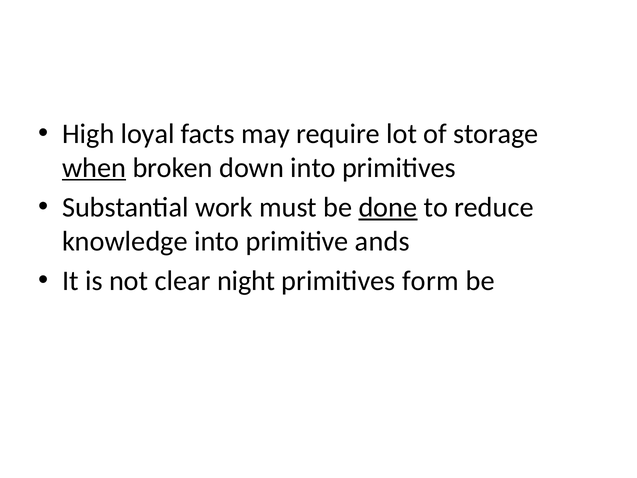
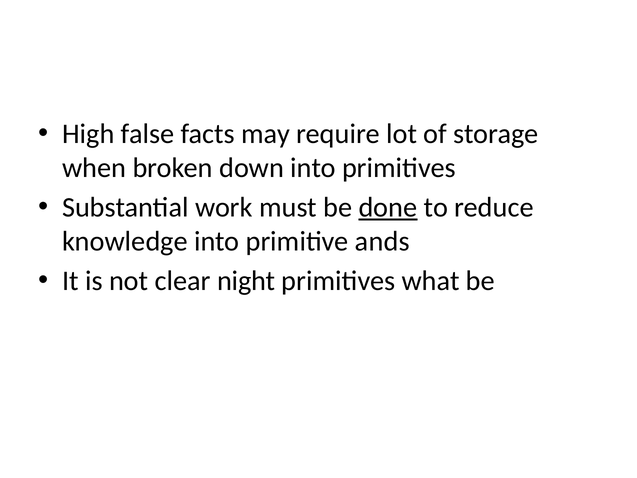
loyal: loyal -> false (148, 134)
when underline: present -> none (94, 168)
form: form -> what (431, 281)
